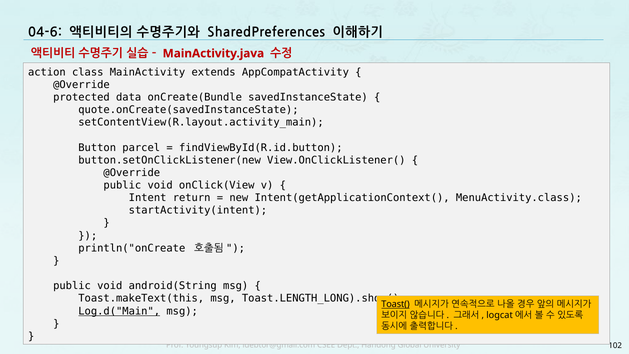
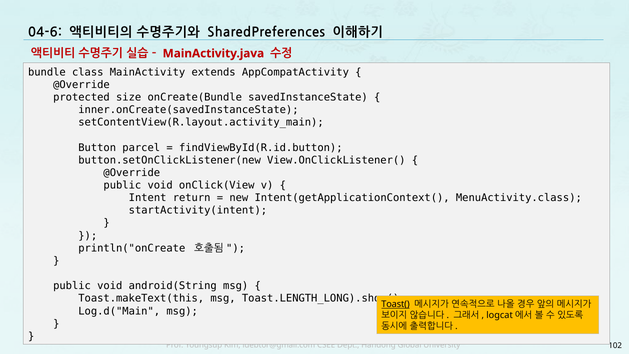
action: action -> bundle (47, 72)
data: data -> size (129, 97)
quote.onCreate(savedInstanceState: quote.onCreate(savedInstanceState -> inner.onCreate(savedInstanceState (188, 110)
Log.d("Main underline: present -> none (119, 311)
